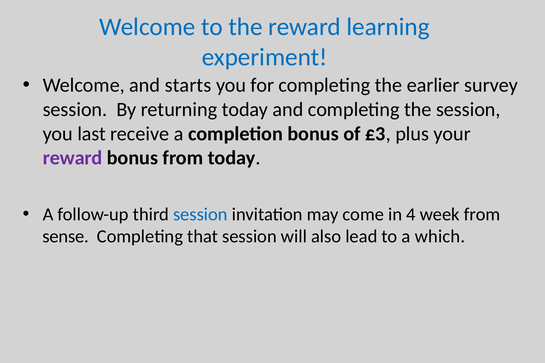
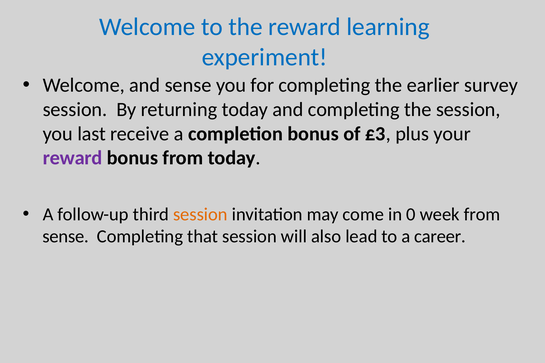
and starts: starts -> sense (188, 85)
session colour: blue -> orange (200, 214)
4: 4 -> 0 (411, 214)
which: which -> career (440, 237)
